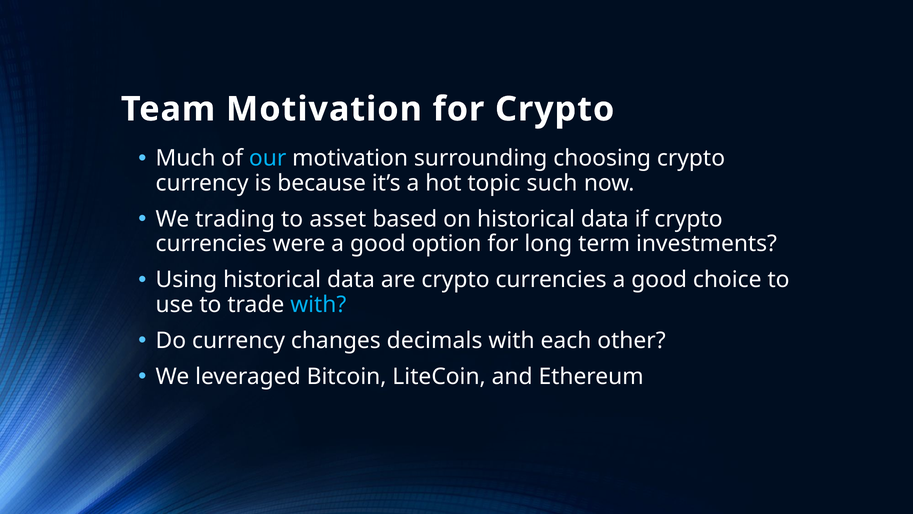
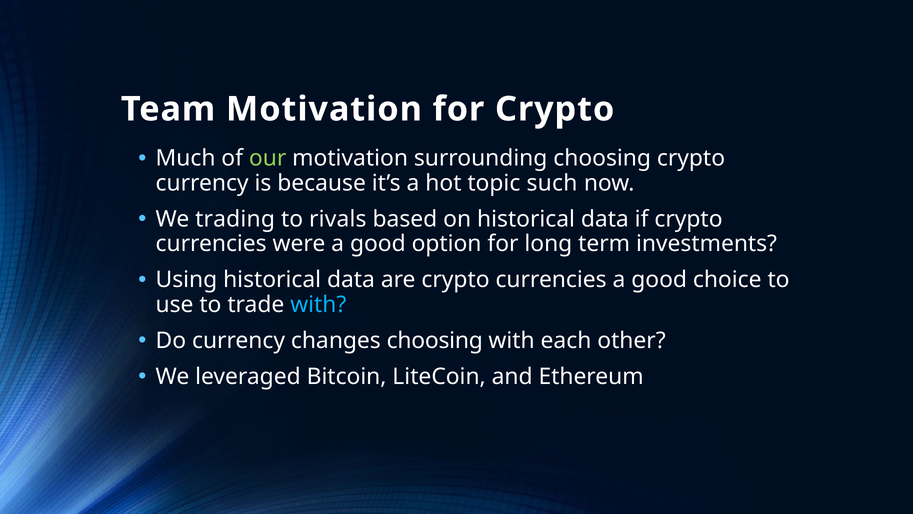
our colour: light blue -> light green (268, 158)
asset: asset -> rivals (338, 219)
changes decimals: decimals -> choosing (435, 340)
